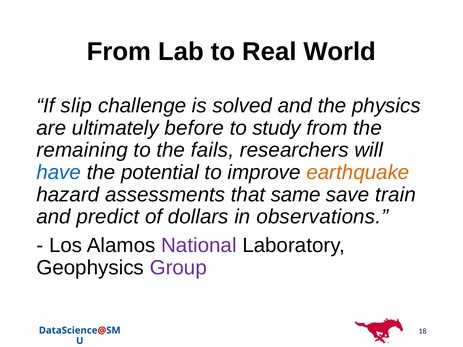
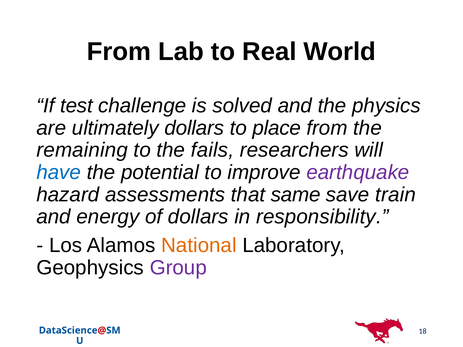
slip: slip -> test (76, 106)
ultimately before: before -> dollars (194, 128)
study: study -> place (277, 128)
earthquake colour: orange -> purple (358, 172)
predict: predict -> energy (108, 217)
observations: observations -> responsibility (322, 217)
National colour: purple -> orange (199, 246)
